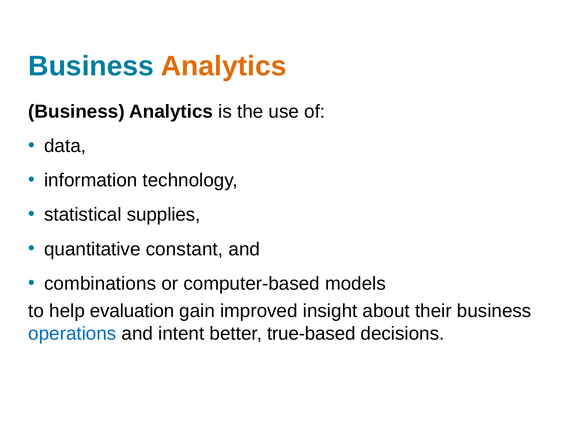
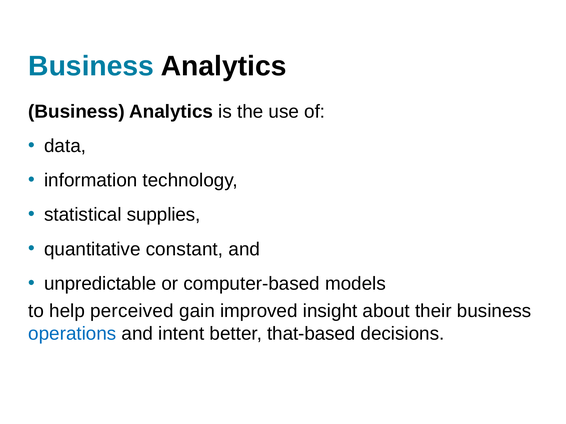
Analytics colour: orange -> black (224, 66)
combinations: combinations -> unpredictable (100, 284)
evaluation: evaluation -> perceived (132, 311)
true-based: true-based -> that-based (311, 334)
